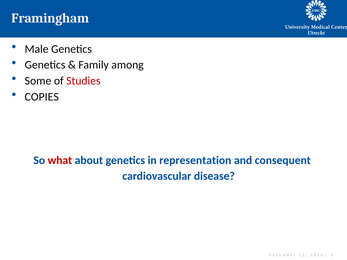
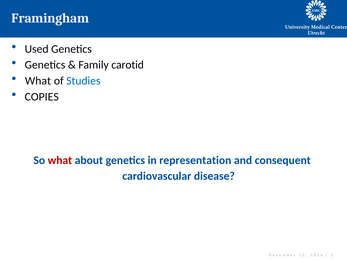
Male: Male -> Used (37, 49)
among: among -> carotid (128, 65)
Some: Some -> What (38, 81)
Studies colour: red -> blue (83, 81)
